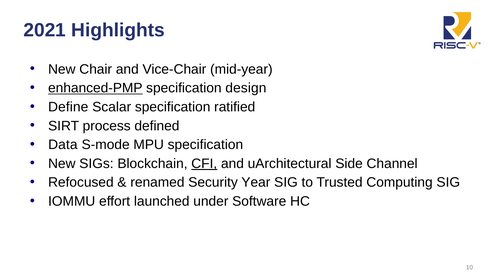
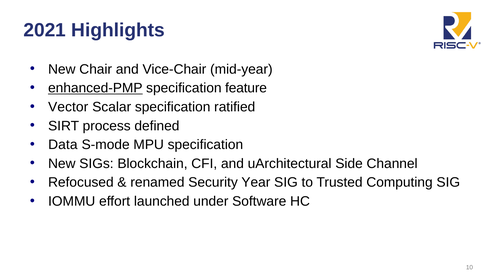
design: design -> feature (246, 88)
Define: Define -> Vector (68, 107)
CFI underline: present -> none (204, 164)
